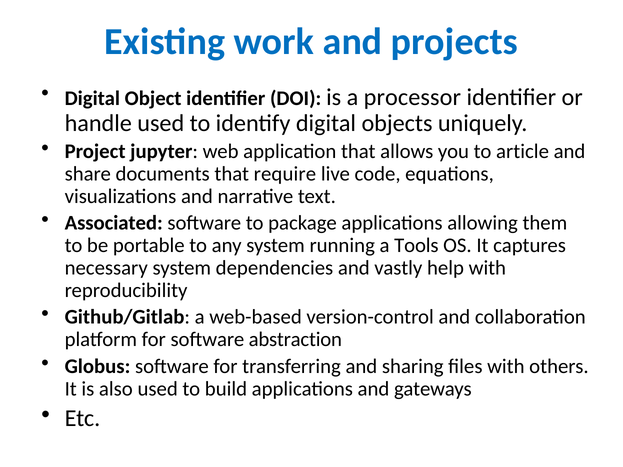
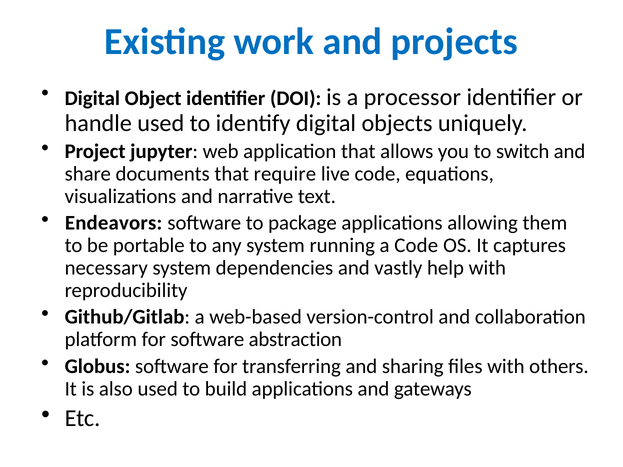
article: article -> switch (523, 152)
Associated: Associated -> Endeavors (114, 223)
a Tools: Tools -> Code (416, 246)
